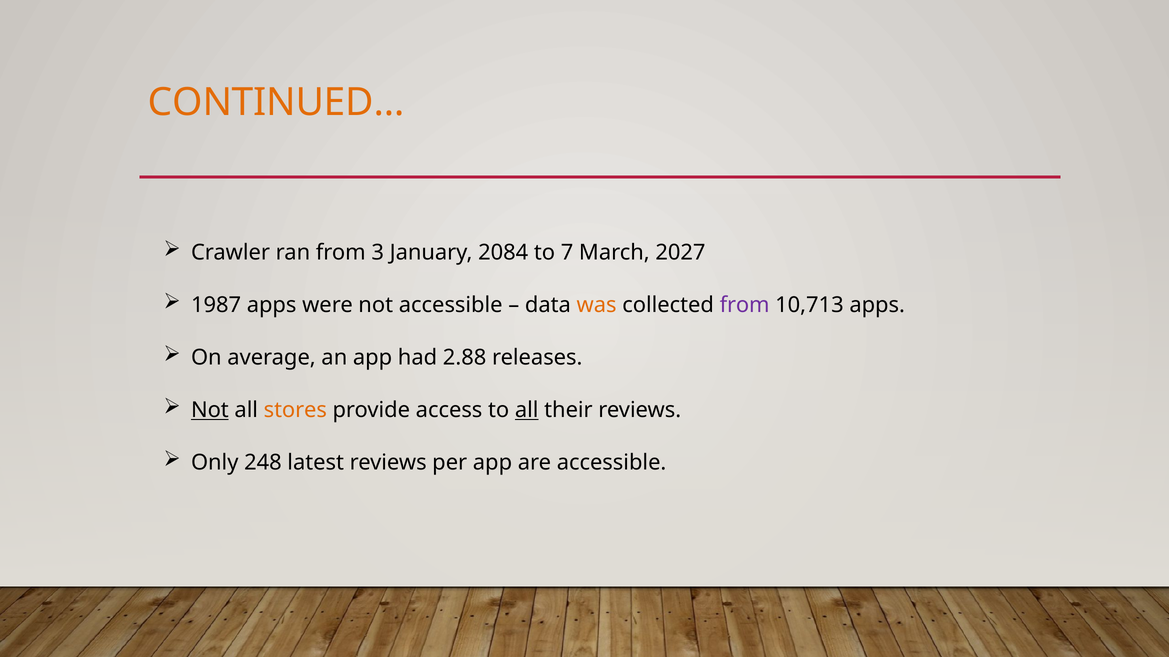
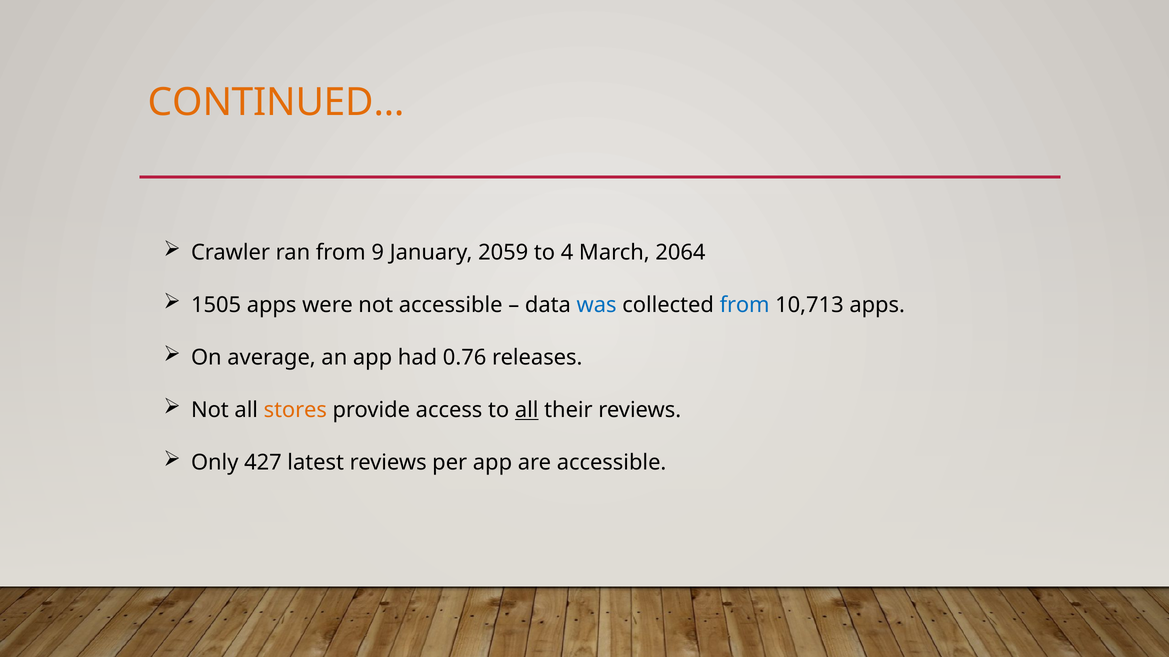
3: 3 -> 9 (378, 253)
2084: 2084 -> 2059 (503, 253)
7: 7 -> 4 (567, 253)
2027: 2027 -> 2064 (680, 253)
1987: 1987 -> 1505 (216, 305)
was colour: orange -> blue (597, 305)
from colour: purple -> blue (745, 305)
2.88: 2.88 -> 0.76 (465, 358)
Not underline: present -> none (210, 410)
248: 248 -> 427 (263, 463)
